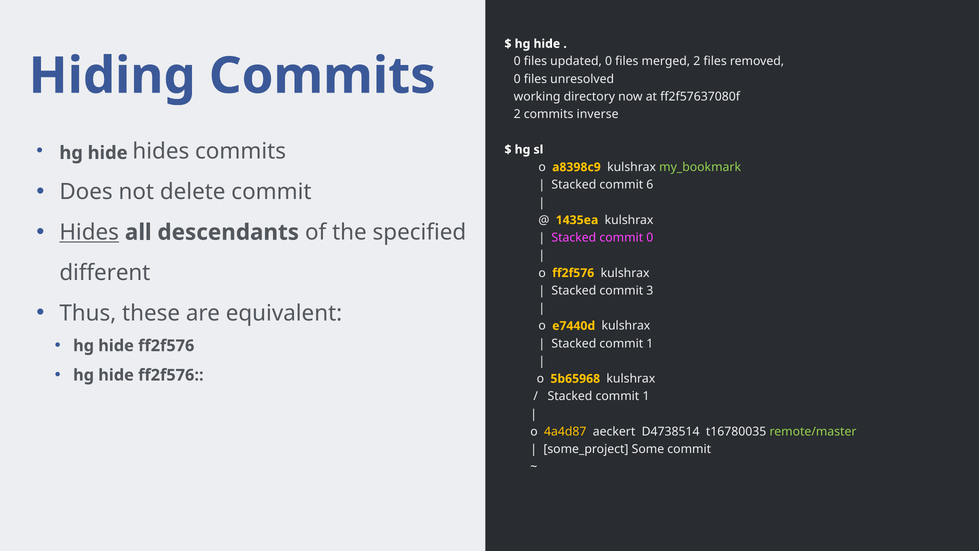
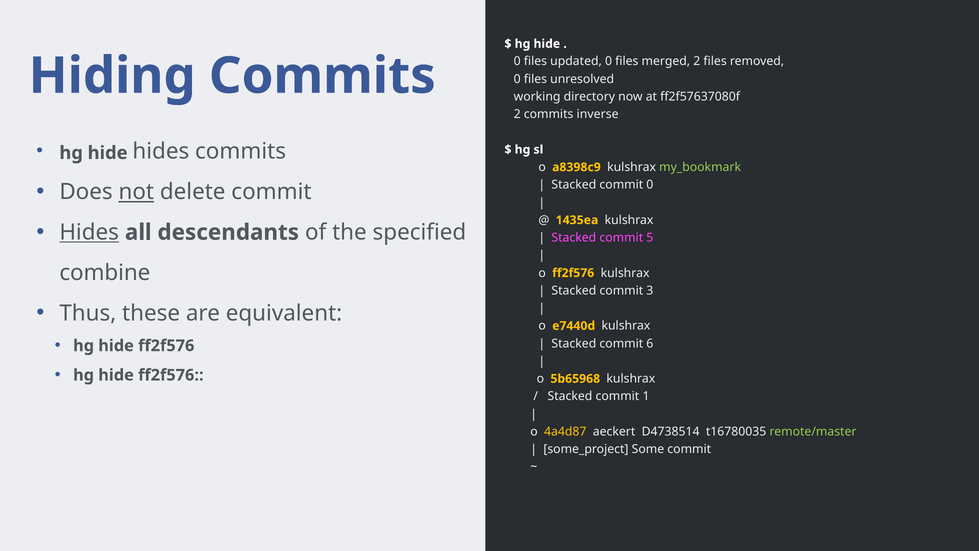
not underline: none -> present (136, 192)
commit 6: 6 -> 0 (650, 185)
commit 0: 0 -> 5 (650, 238)
different: different -> combine (105, 273)
1: 1 -> 6 (650, 343)
